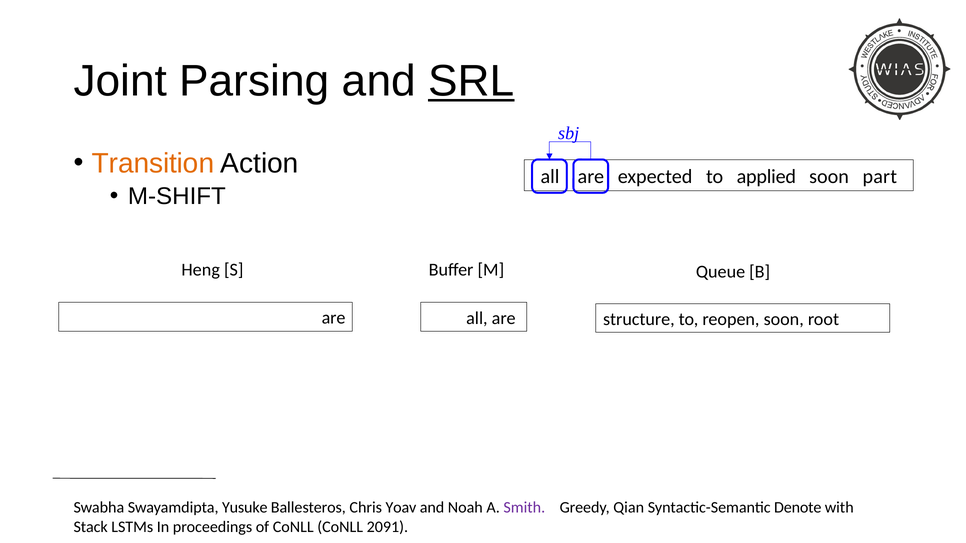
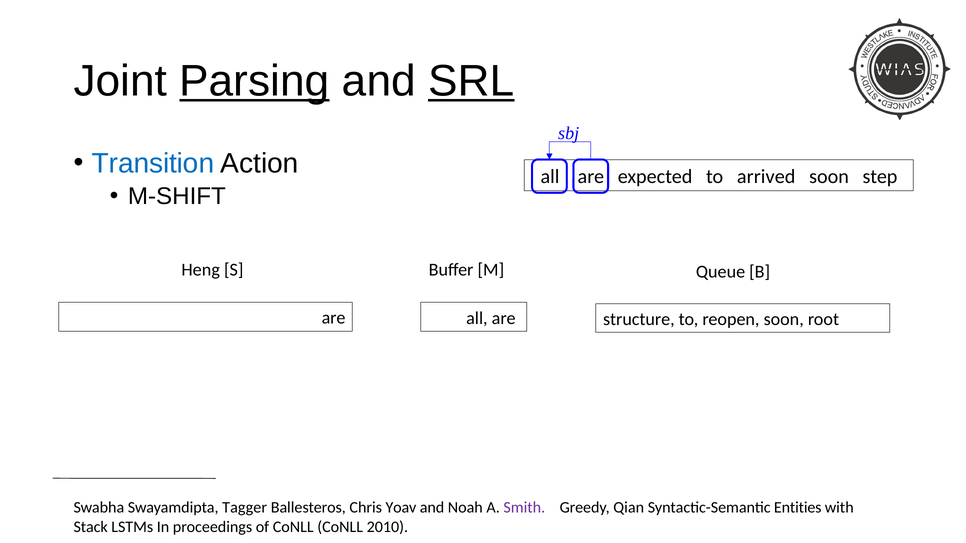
Parsing underline: none -> present (254, 81)
Transition colour: orange -> blue (153, 163)
applied: applied -> arrived (766, 177)
part: part -> step (880, 177)
Yusuke: Yusuke -> Tagger (245, 508)
Denote: Denote -> Entities (798, 508)
2091: 2091 -> 2010 (387, 527)
